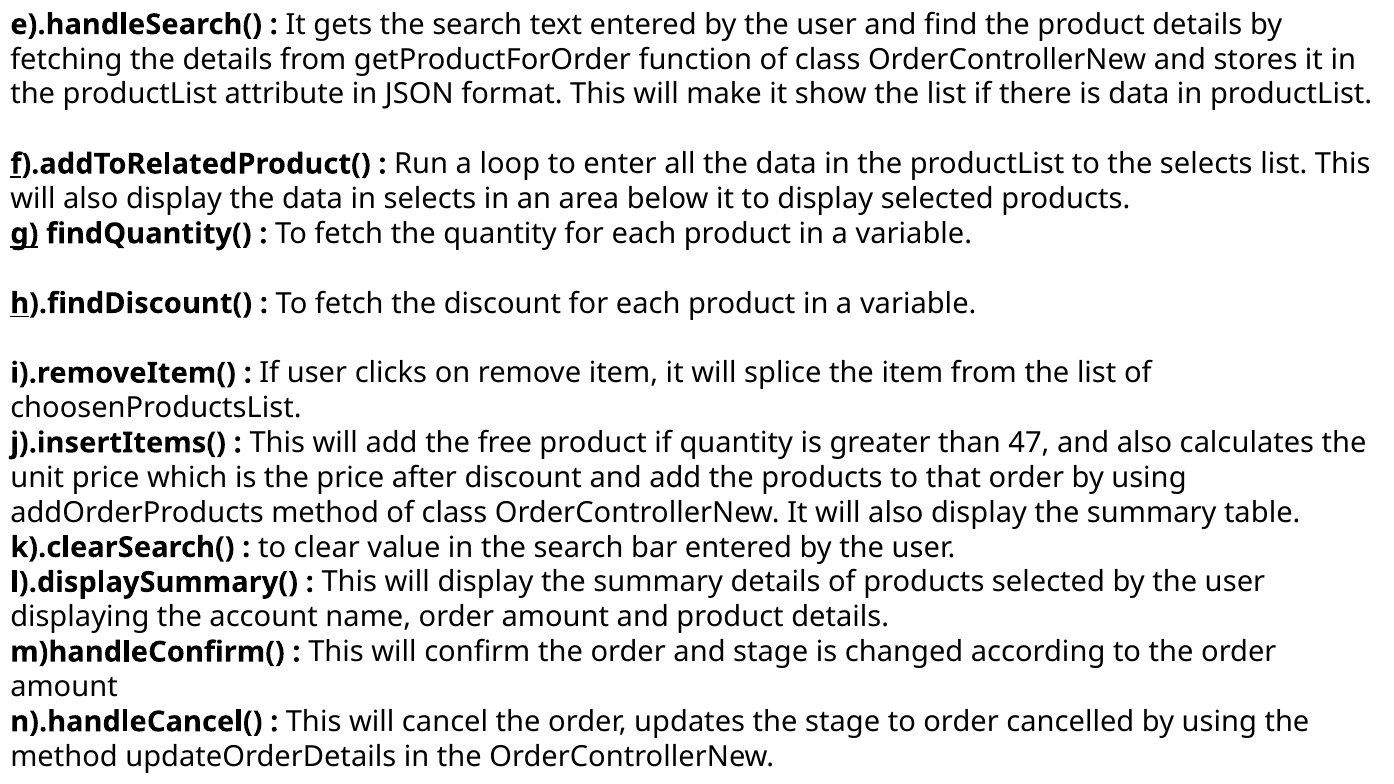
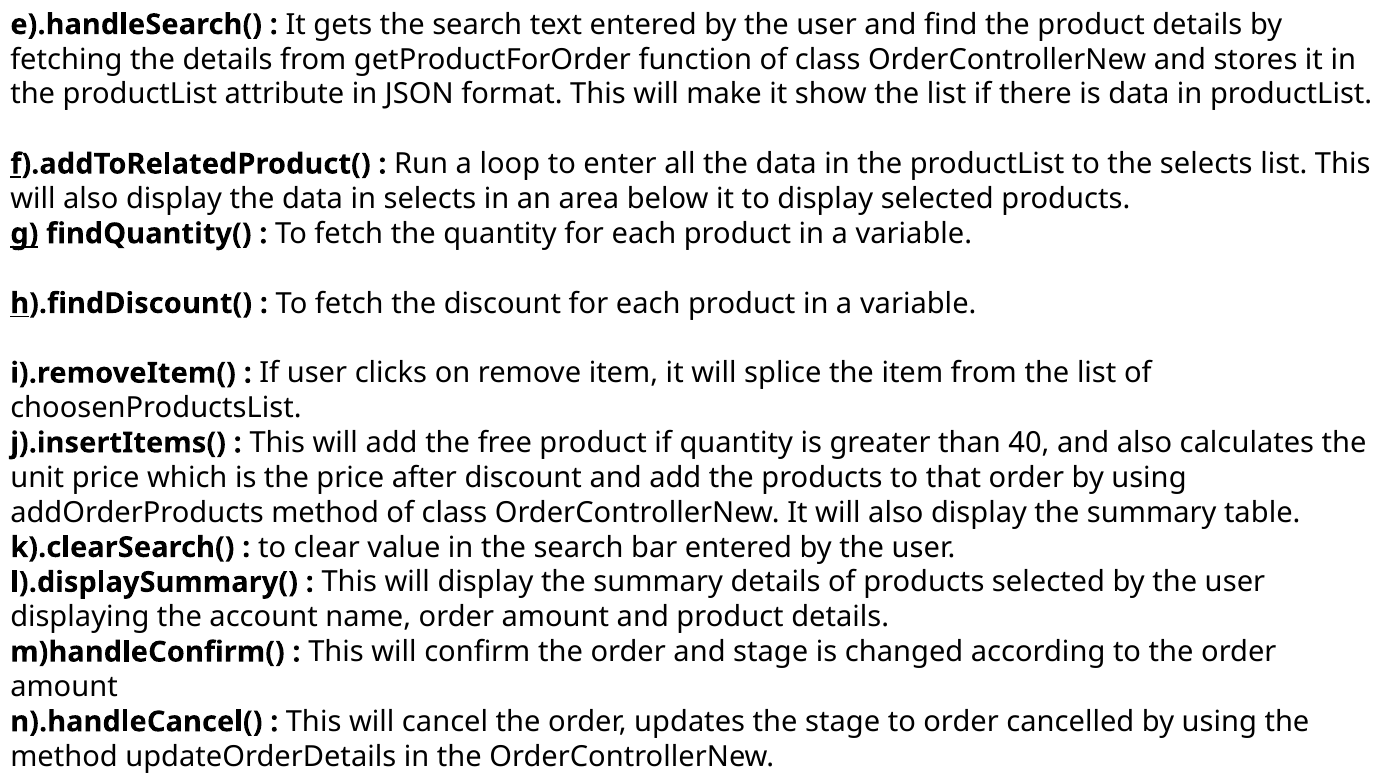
47: 47 -> 40 (1029, 443)
